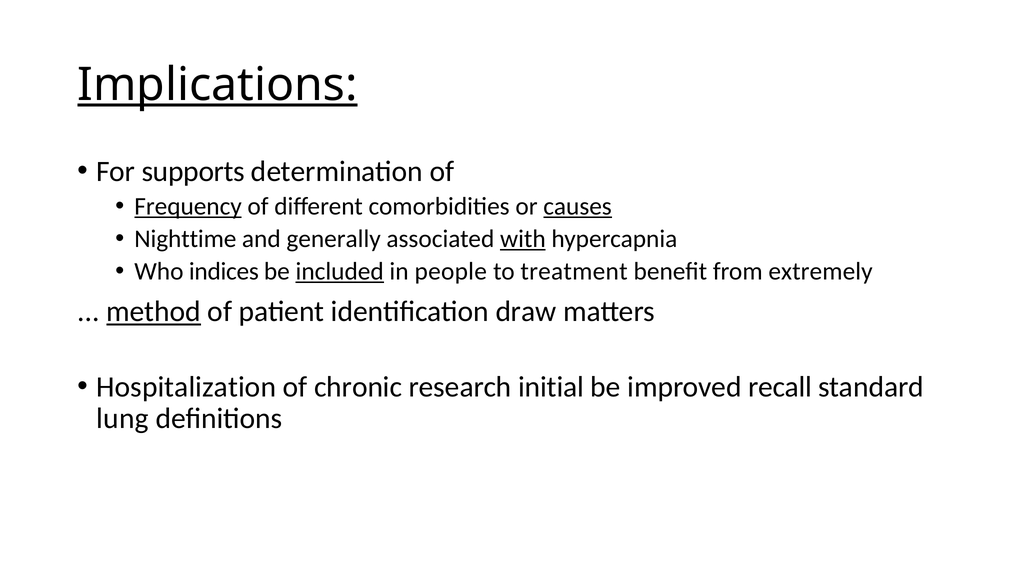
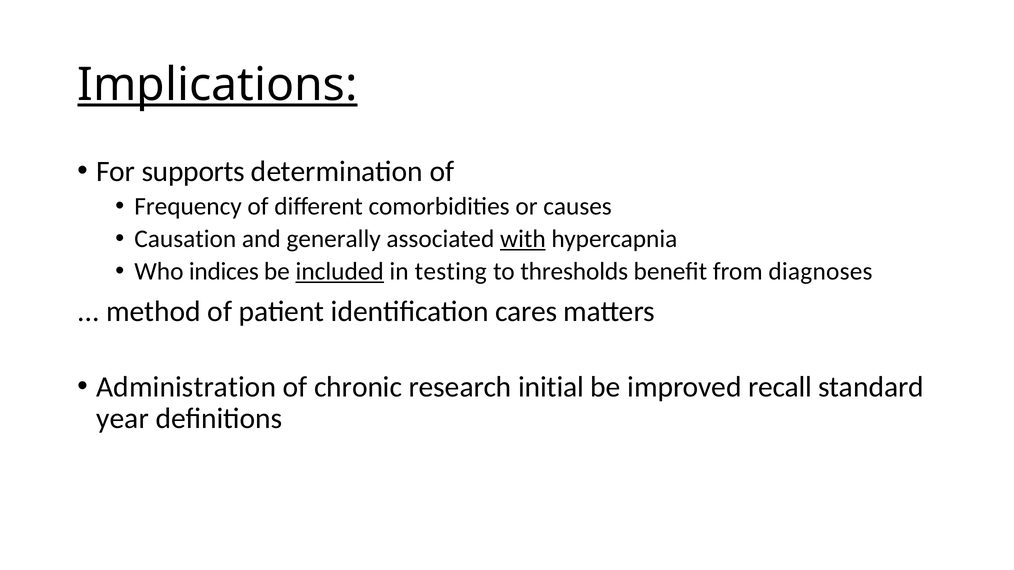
Frequency underline: present -> none (188, 206)
causes underline: present -> none (578, 206)
Nighttime: Nighttime -> Causation (185, 239)
people: people -> testing (451, 272)
treatment: treatment -> thresholds (574, 272)
extremely: extremely -> diagnoses (820, 272)
method underline: present -> none (154, 312)
draw: draw -> cares (526, 312)
Hospitalization: Hospitalization -> Administration (186, 387)
lung: lung -> year (123, 419)
